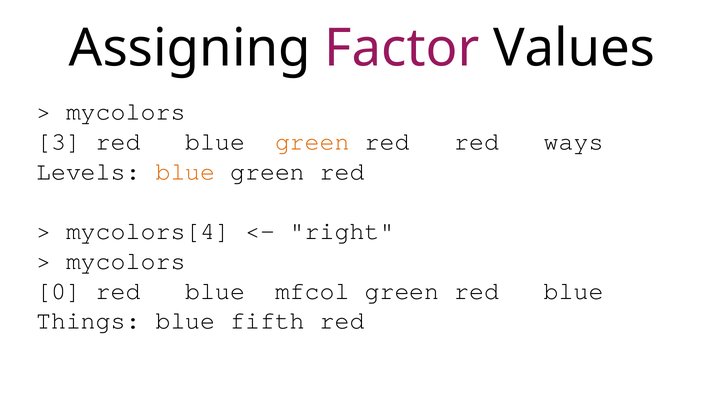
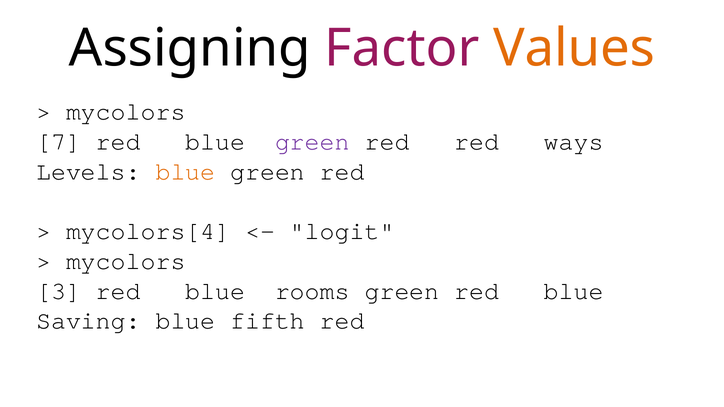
Values colour: black -> orange (574, 48)
3: 3 -> 7 (59, 142)
green colour: orange -> purple (312, 142)
right: right -> logit (342, 231)
0: 0 -> 3 (59, 291)
mfcol: mfcol -> rooms (312, 291)
Things: Things -> Saving (88, 321)
